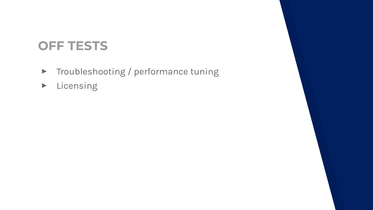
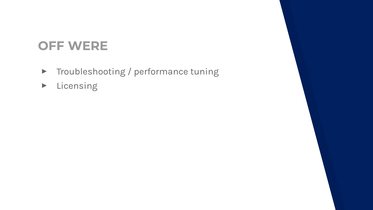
TESTS: TESTS -> WERE (88, 46)
